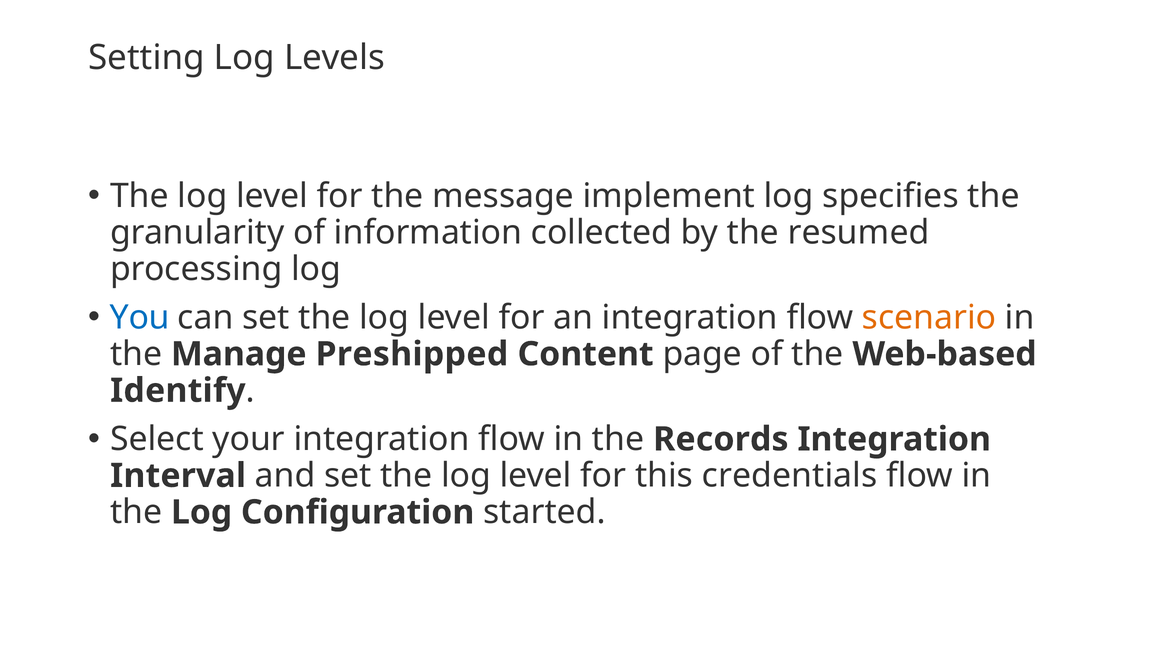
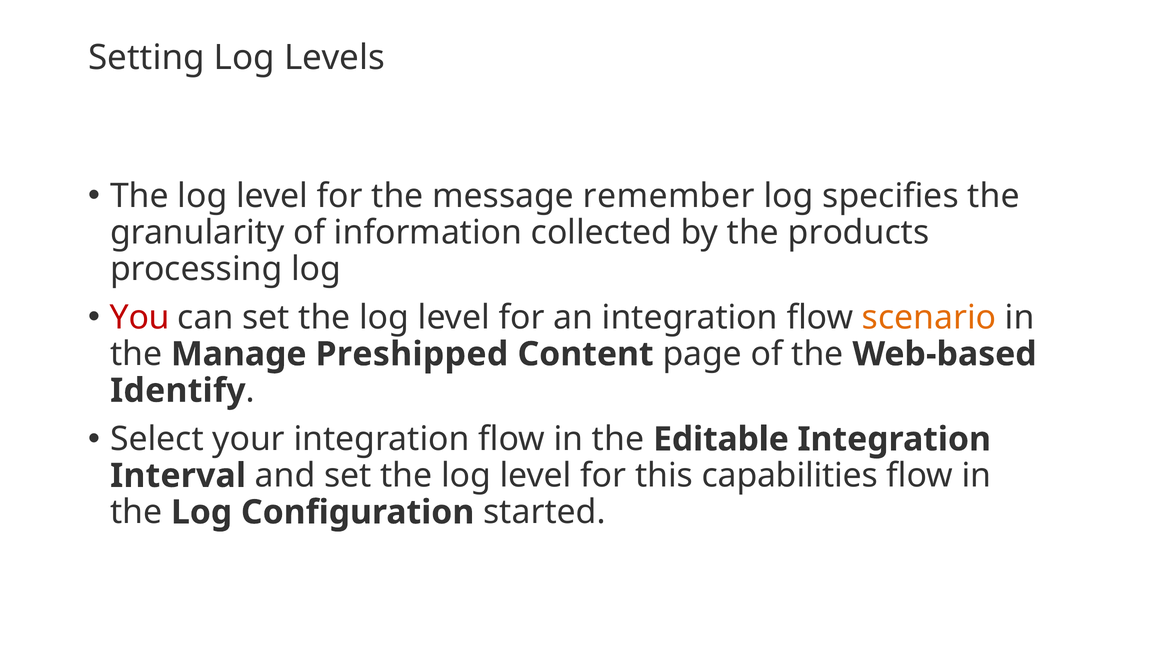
implement: implement -> remember (669, 196)
resumed: resumed -> products (859, 232)
You colour: blue -> red (140, 318)
Records: Records -> Editable (721, 439)
credentials: credentials -> capabilities (790, 476)
